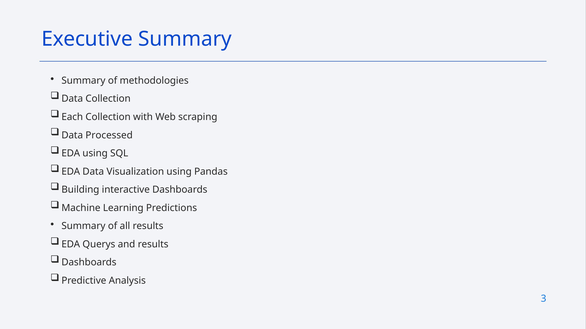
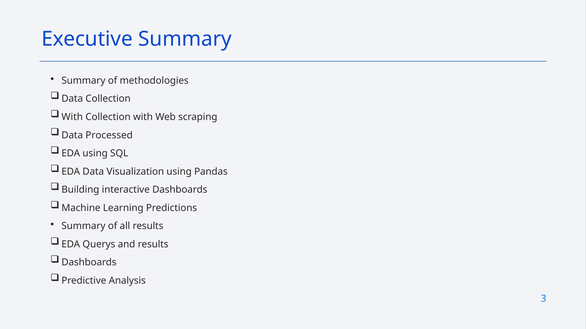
Each: Each -> With (72, 117)
